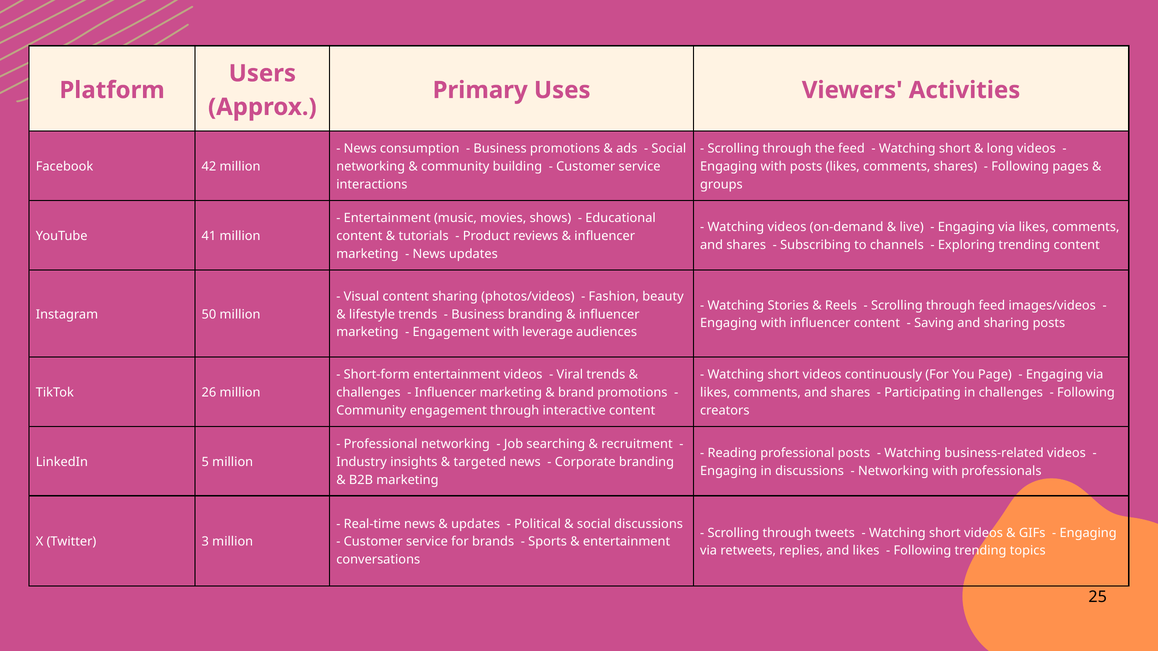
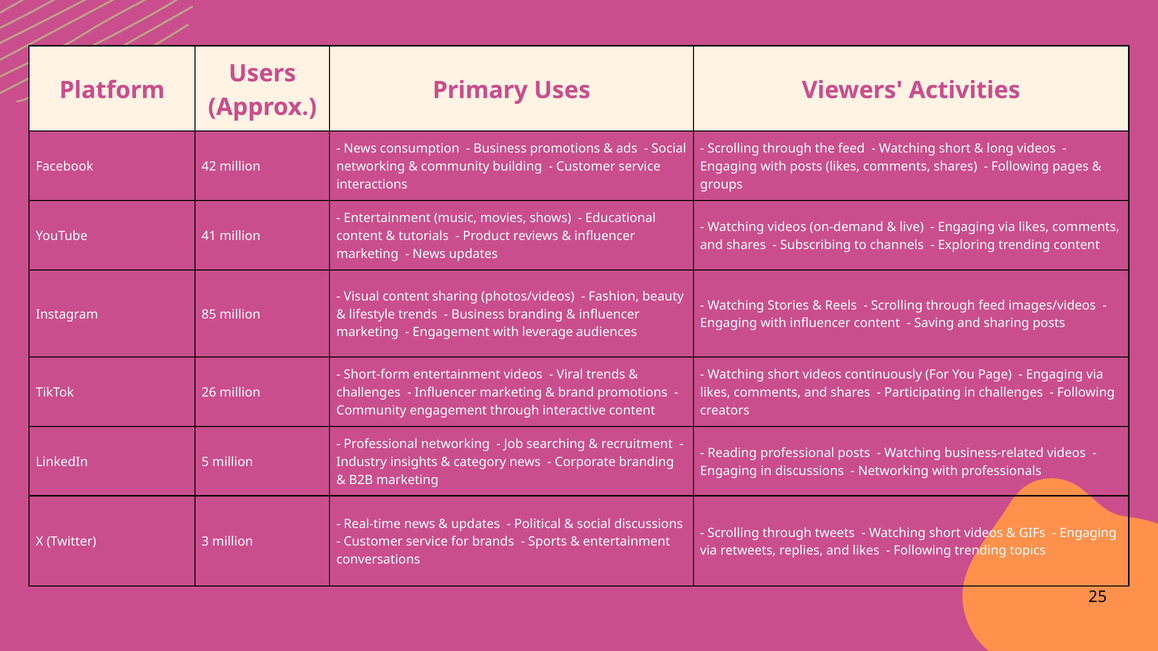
50: 50 -> 85 (209, 315)
targeted: targeted -> category (480, 462)
